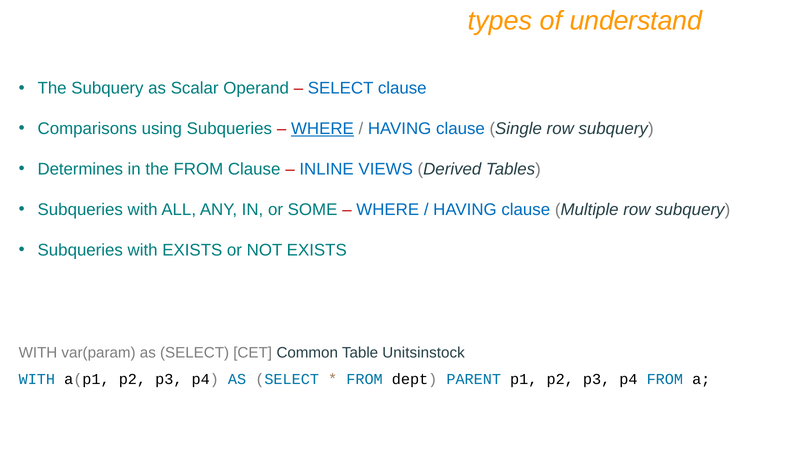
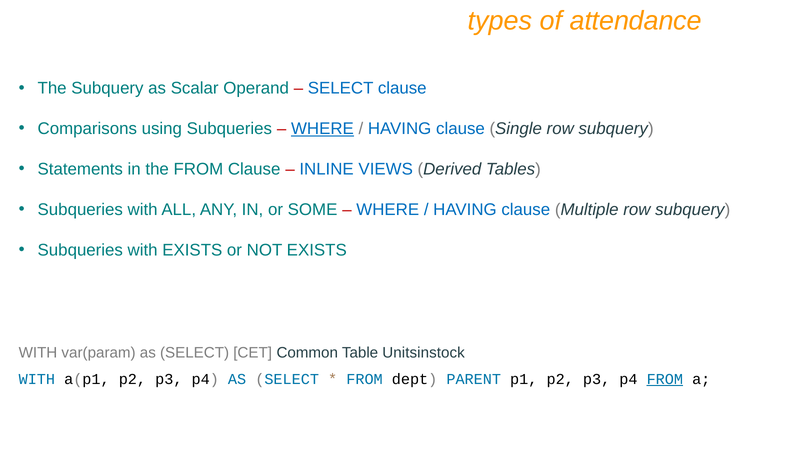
understand: understand -> attendance (636, 21)
Determines: Determines -> Statements (80, 169)
FROM underline: none -> present (665, 379)
